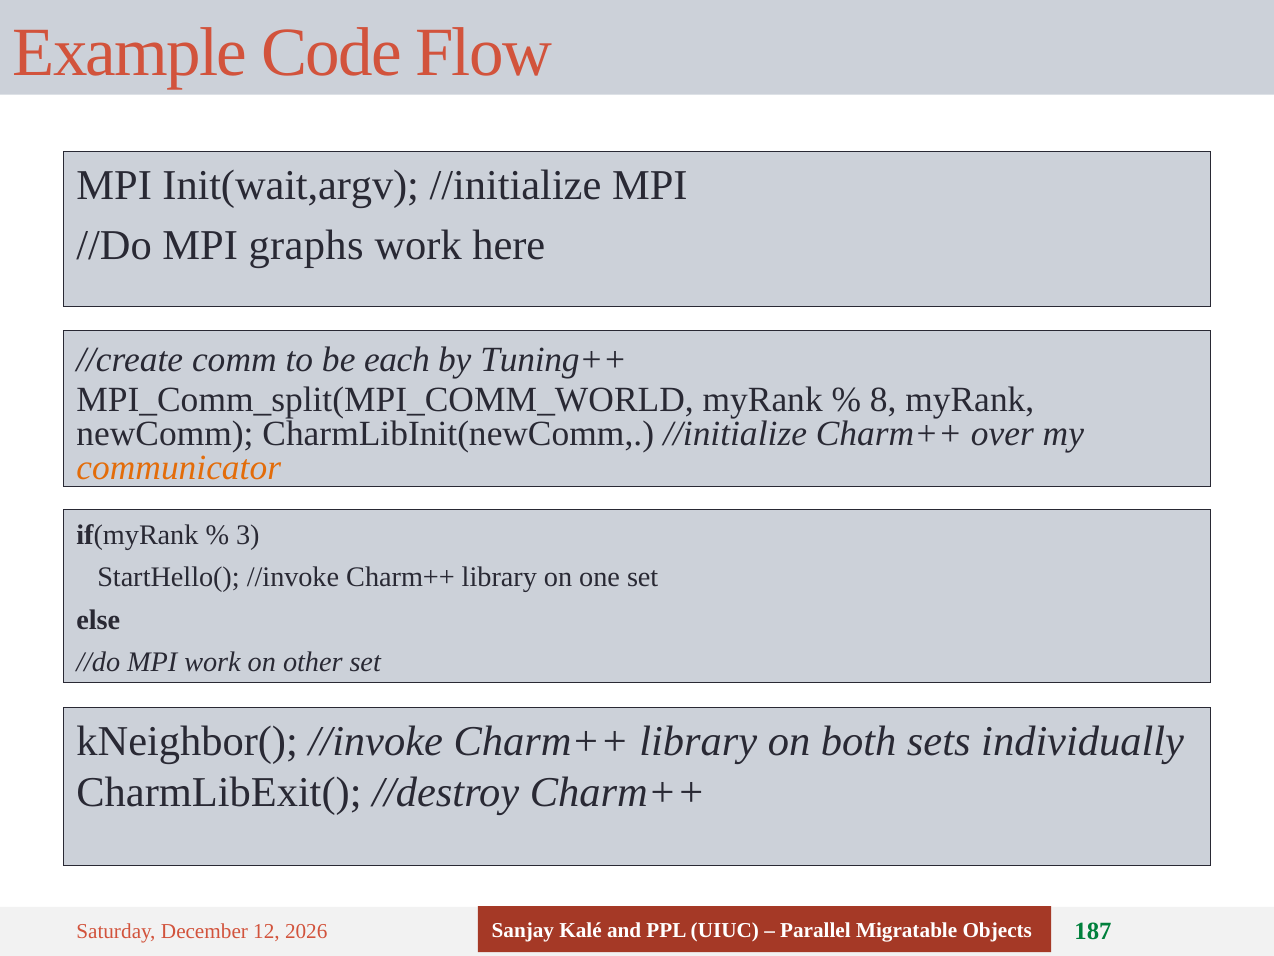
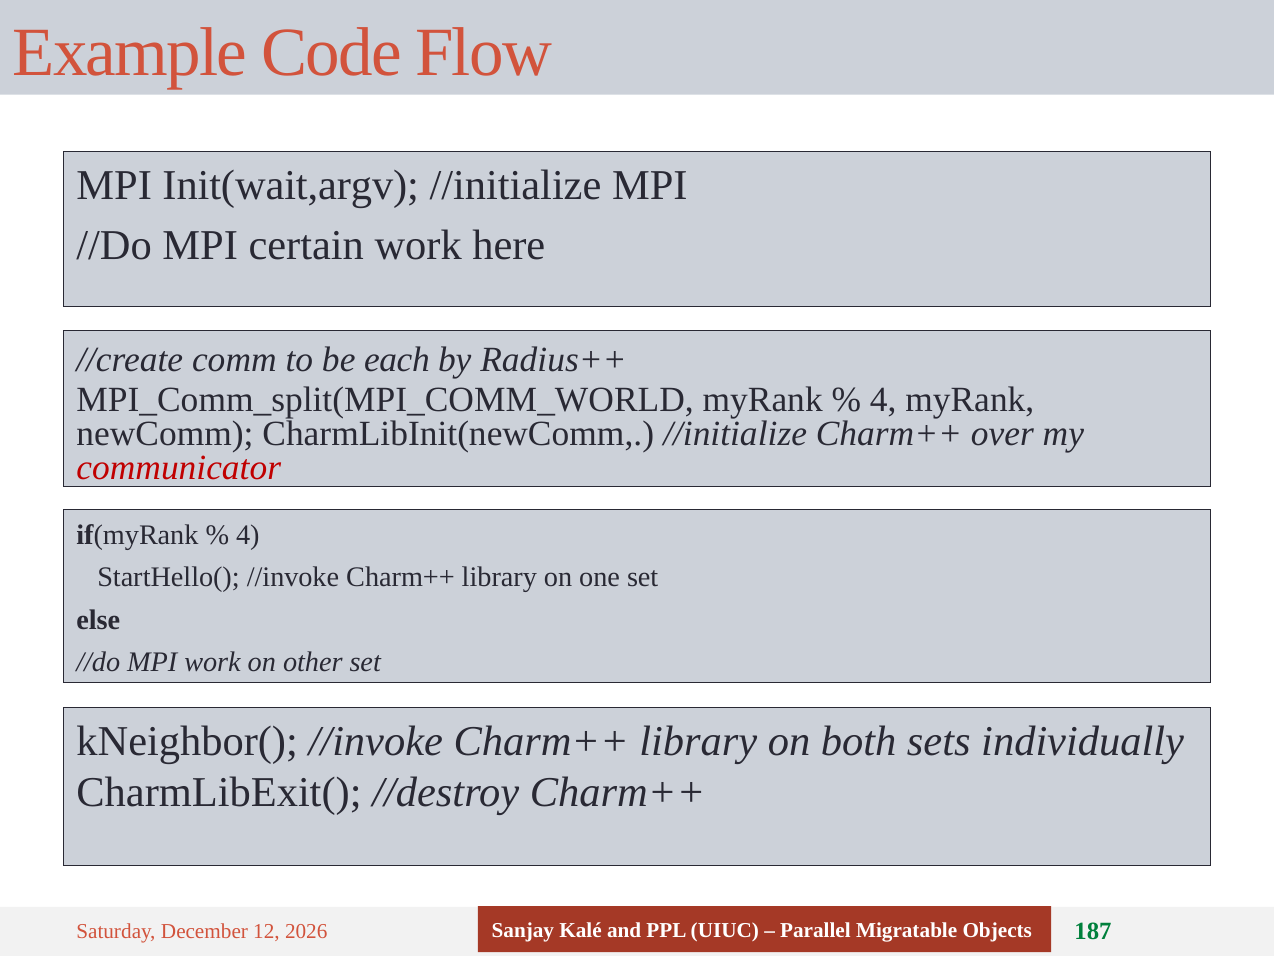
graphs: graphs -> certain (306, 245)
Tuning++: Tuning++ -> Radius++ (553, 359)
8: 8 -> 4 (883, 400)
communicator colour: orange -> red (179, 468)
3: 3 -> 4 (248, 535)
